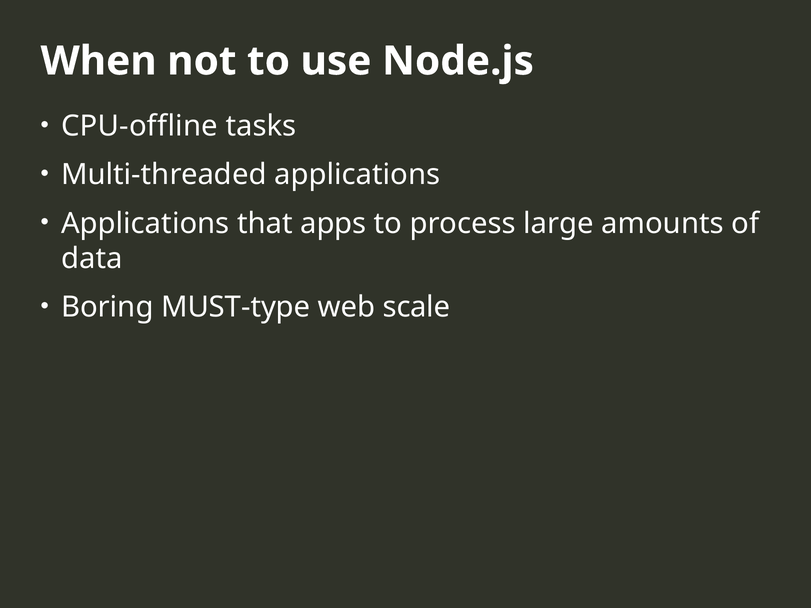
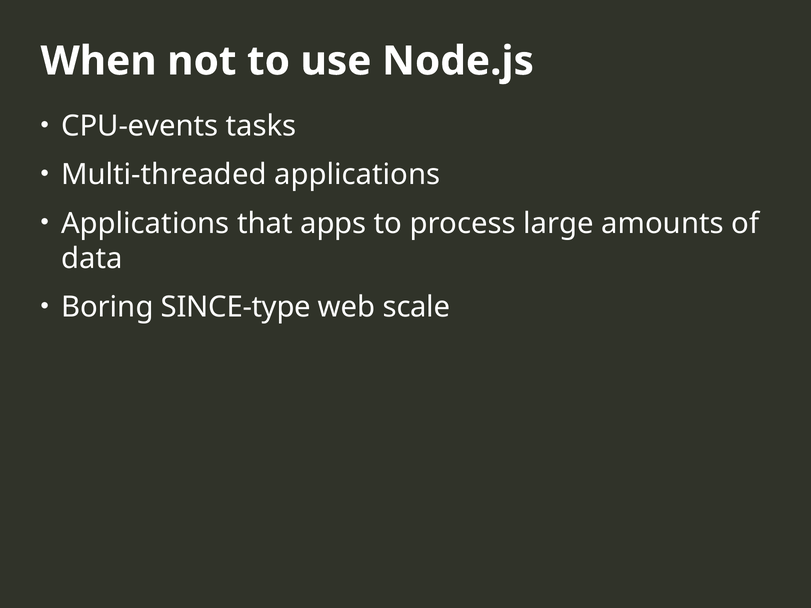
CPU-offline: CPU-offline -> CPU-events (140, 126)
MUST-type: MUST-type -> SINCE-type (236, 307)
